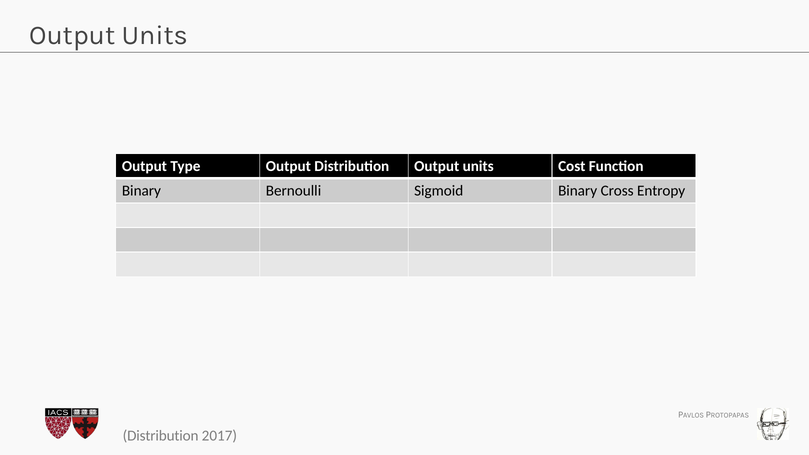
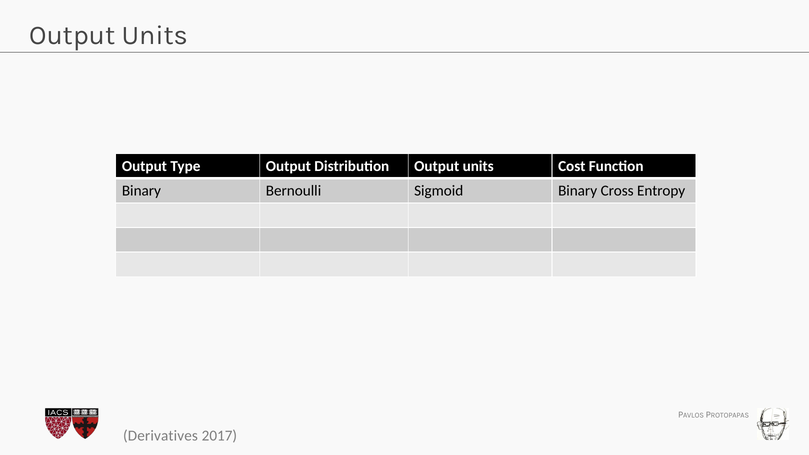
Distribution: Distribution -> Derivatives (160, 436)
